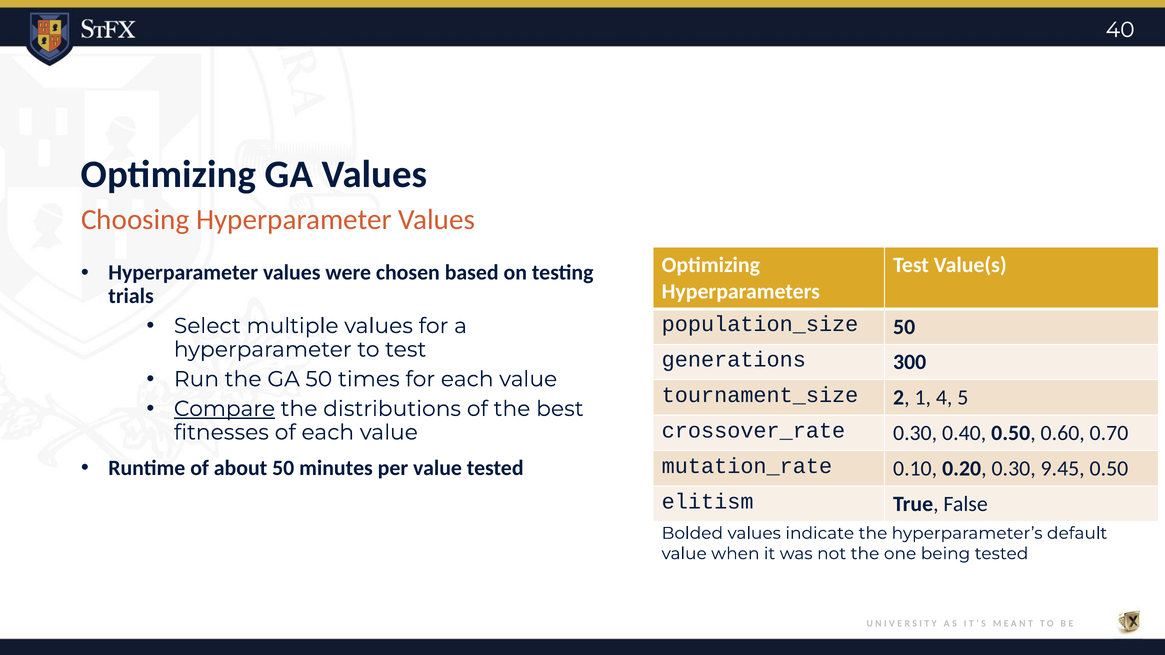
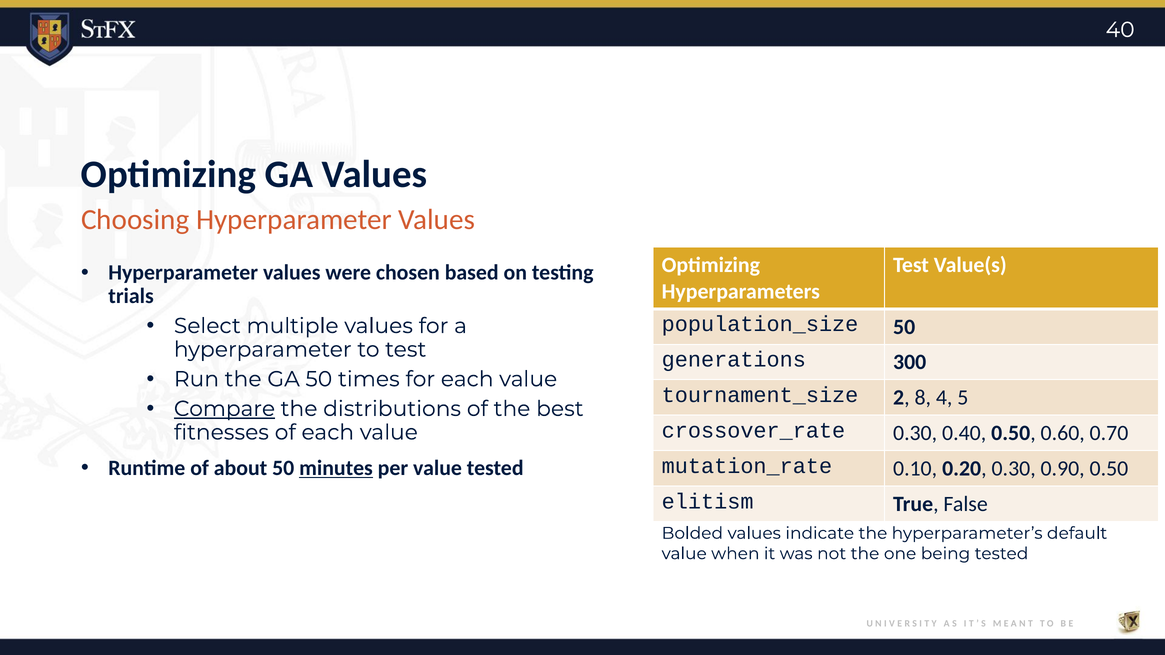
1: 1 -> 8 (923, 398)
minutes underline: none -> present (336, 468)
9.45: 9.45 -> 0.90 (1063, 469)
